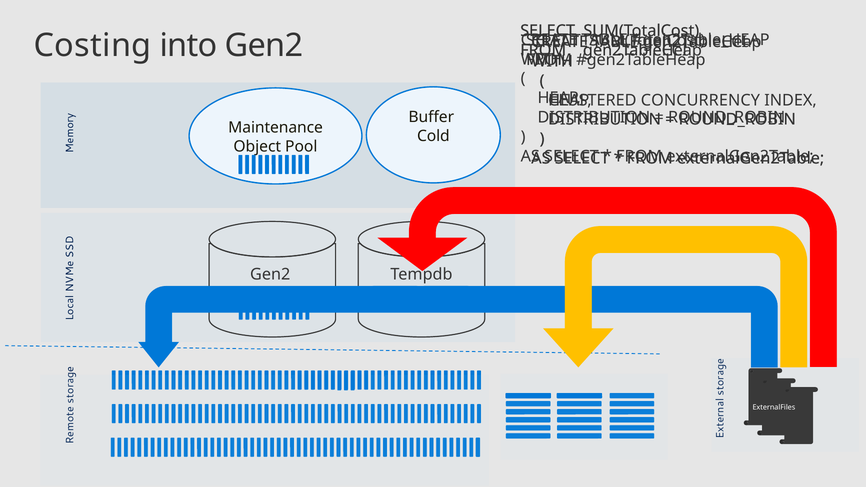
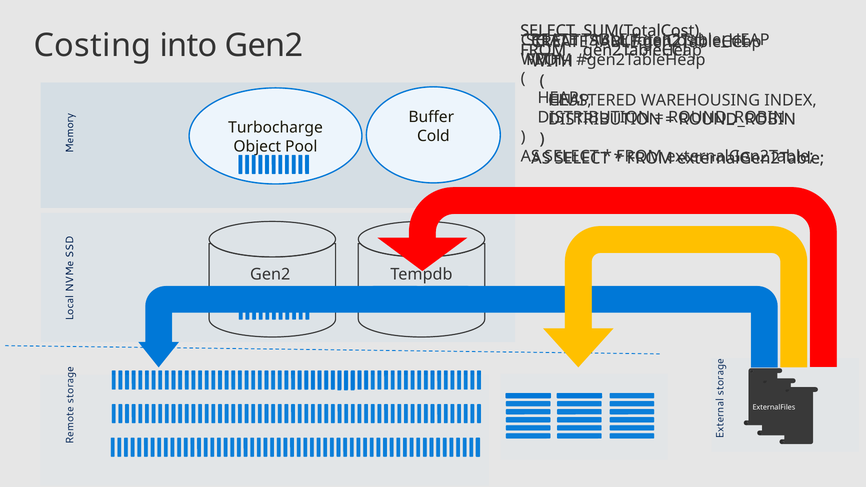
CONCURRENCY: CONCURRENCY -> WAREHOUSING (700, 100)
Maintenance: Maintenance -> Turbocharge (276, 128)
